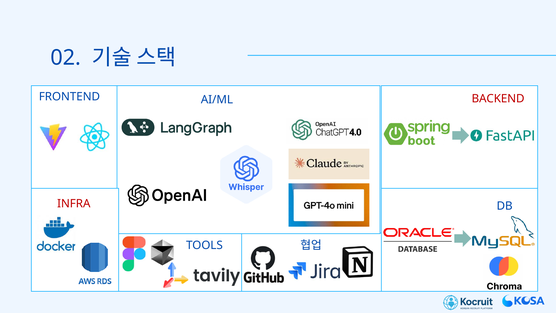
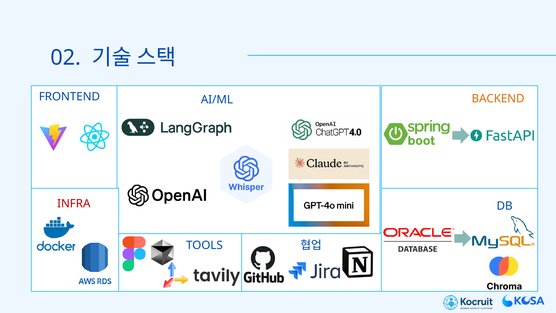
BACKEND colour: red -> orange (498, 99)
